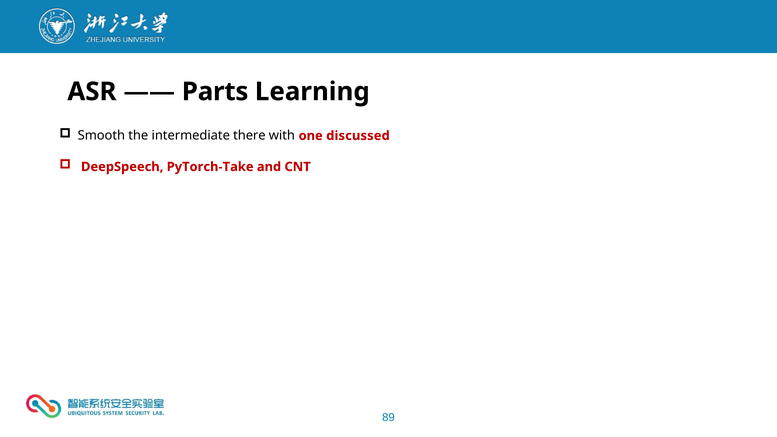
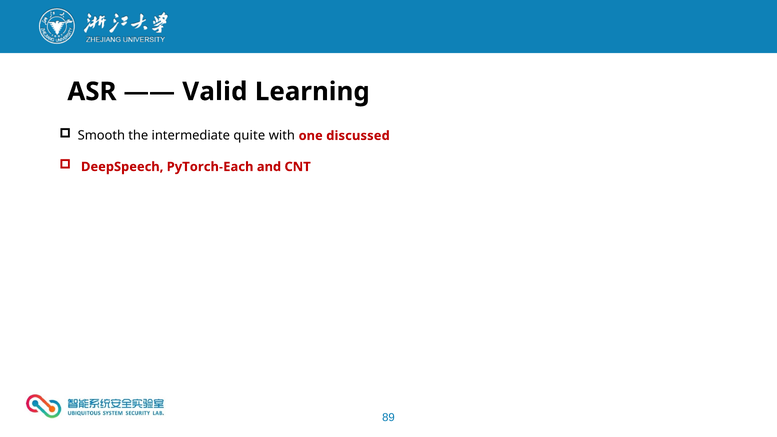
Parts: Parts -> Valid (215, 92)
there: there -> quite (249, 136)
PyTorch-Take: PyTorch-Take -> PyTorch-Each (210, 167)
